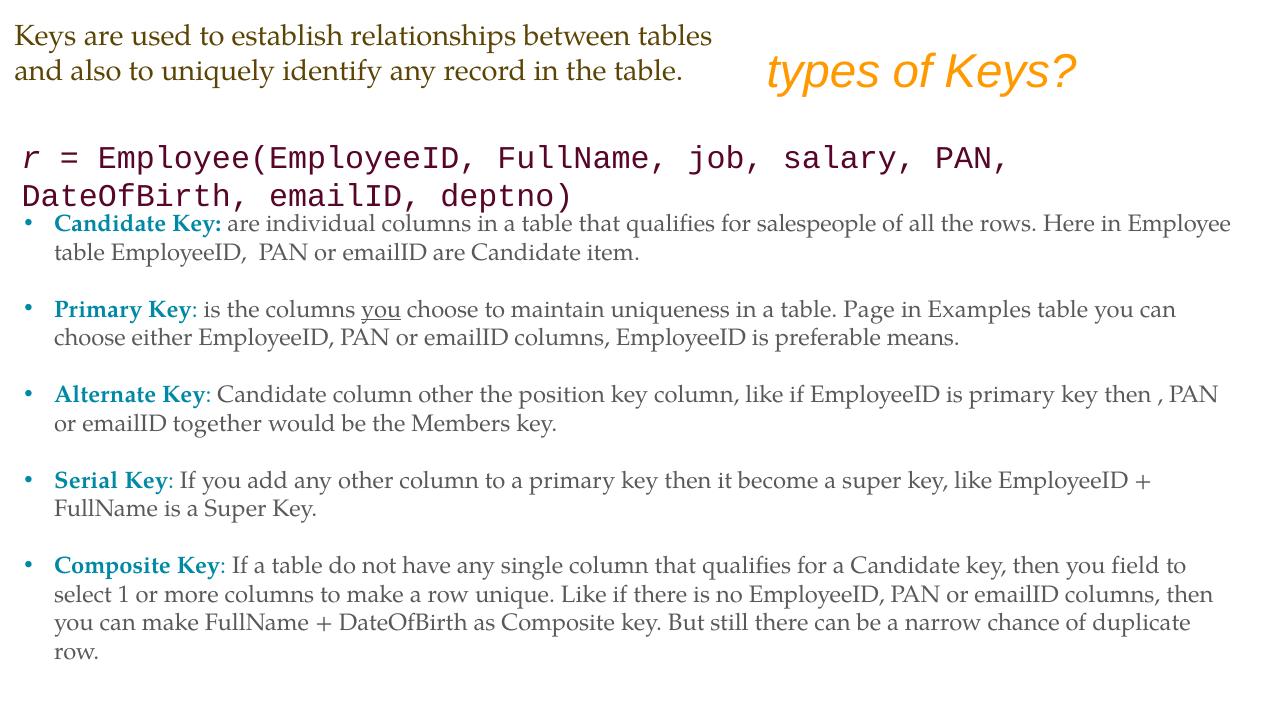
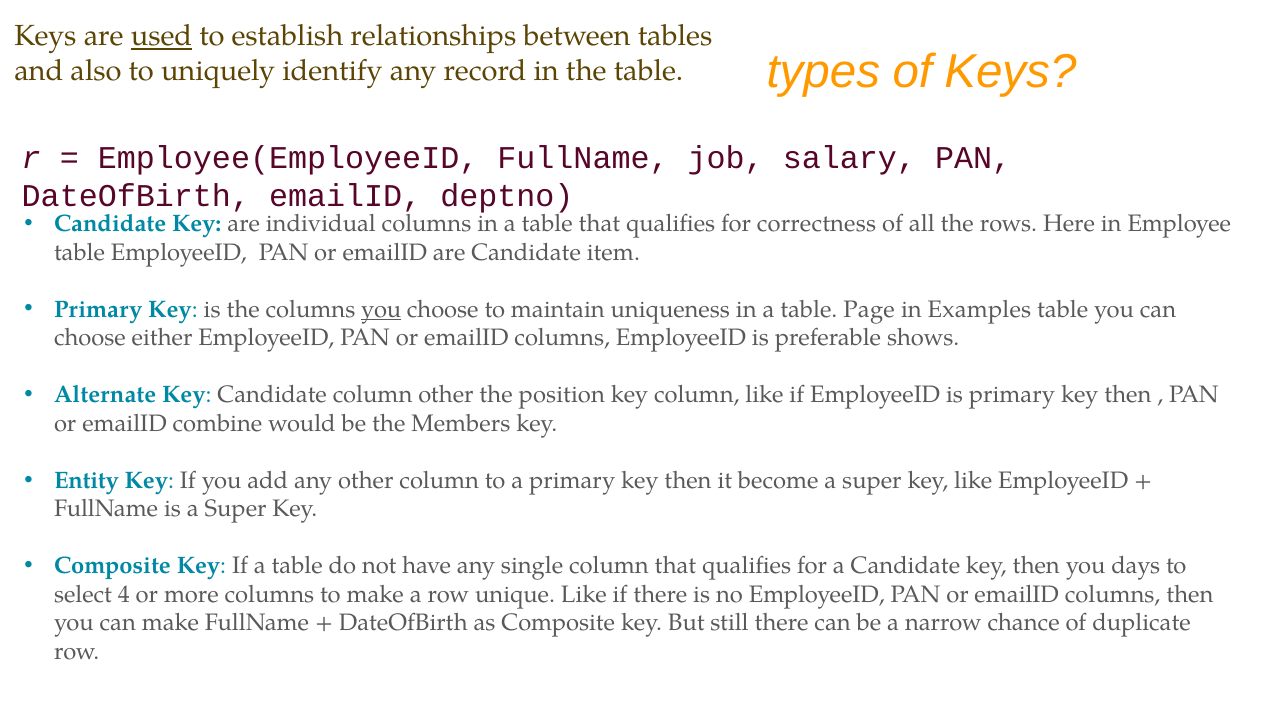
used underline: none -> present (161, 36)
salespeople: salespeople -> correctness (817, 224)
means: means -> shows (923, 338)
together: together -> combine (217, 424)
Serial: Serial -> Entity (86, 481)
field: field -> days (1136, 566)
1: 1 -> 4 (124, 595)
